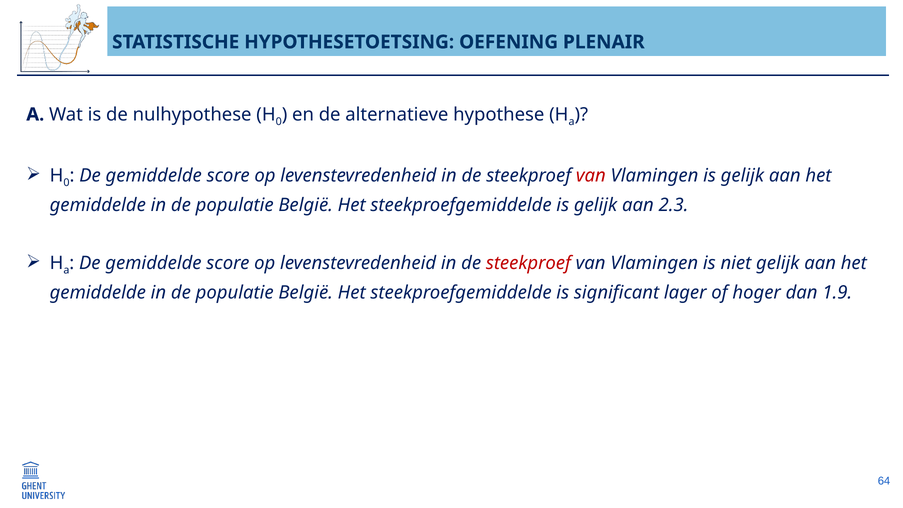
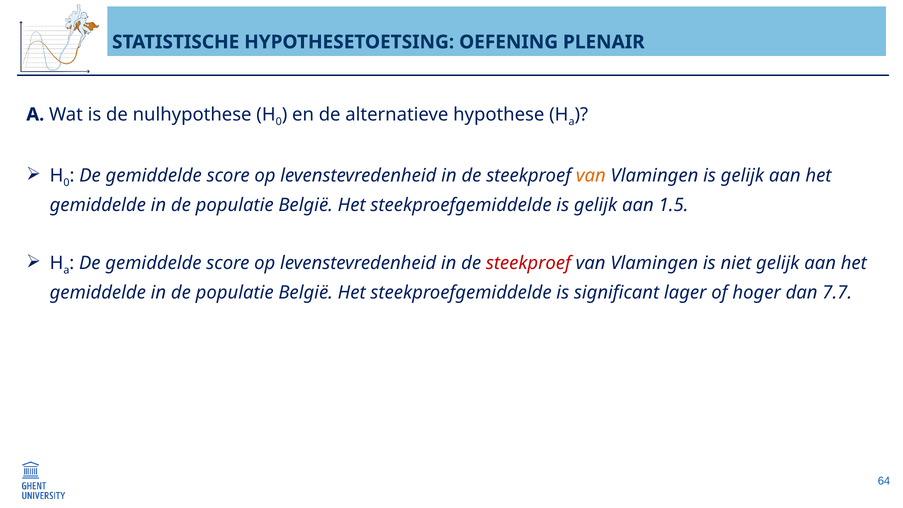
van colour: red -> orange (591, 175)
2.3: 2.3 -> 1.5 (674, 205)
1.9: 1.9 -> 7.7 (837, 293)
